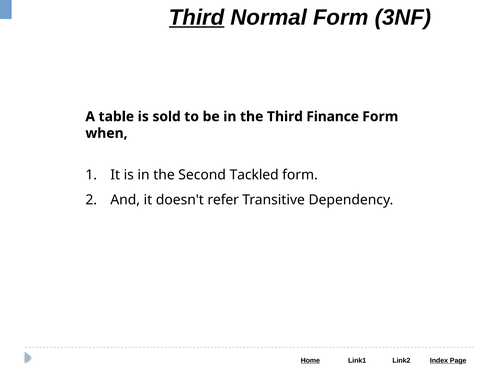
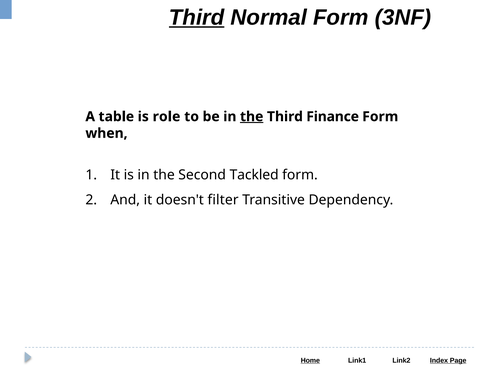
sold: sold -> role (166, 116)
the underline: none -> present (252, 116)
refer: refer -> filter (223, 200)
